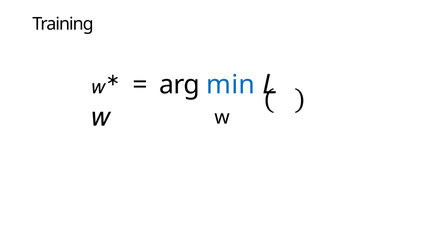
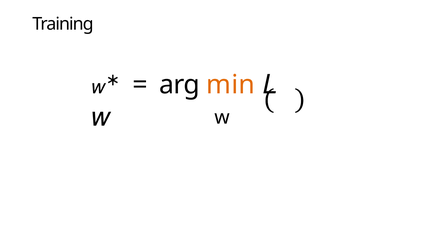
min colour: blue -> orange (231, 85)
